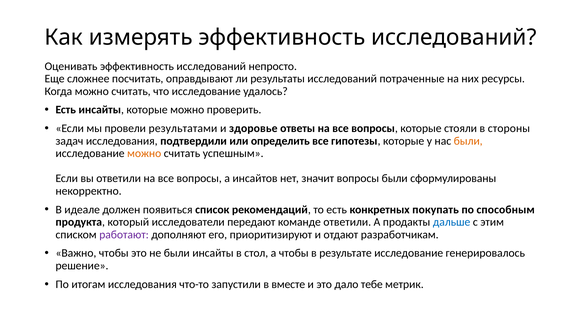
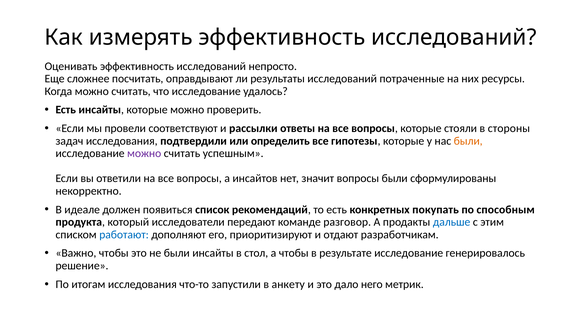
результатами: результатами -> соответствуют (183, 128)
здоровье: здоровье -> рассылки (253, 128)
можно colour: orange -> purple (144, 153)
команде ответили: ответили -> разговор (347, 222)
работают colour: purple -> blue (124, 235)
вместе: вместе -> анкету (288, 284)
тебе: тебе -> него (372, 284)
